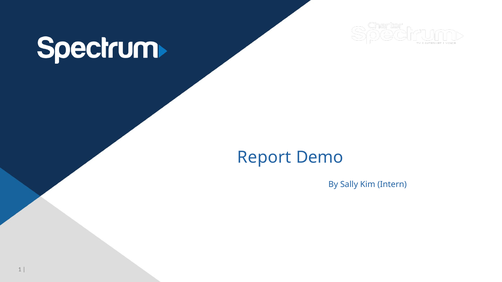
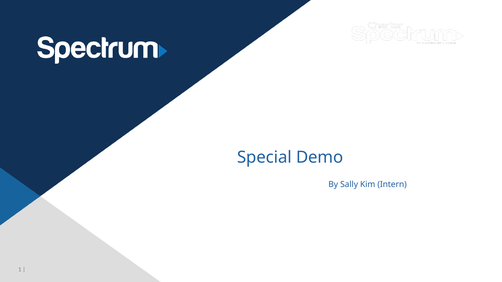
Report: Report -> Special (264, 157)
